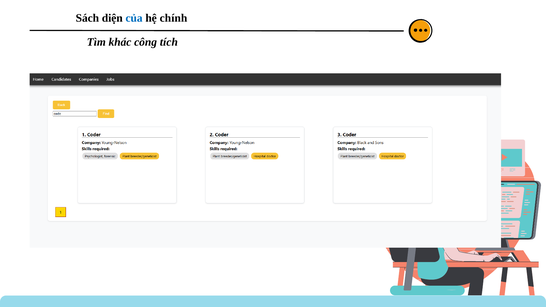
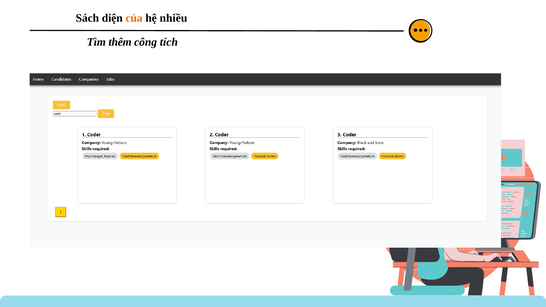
của colour: blue -> orange (134, 18)
chính: chính -> nhiều (173, 18)
khác: khác -> thêm (120, 42)
